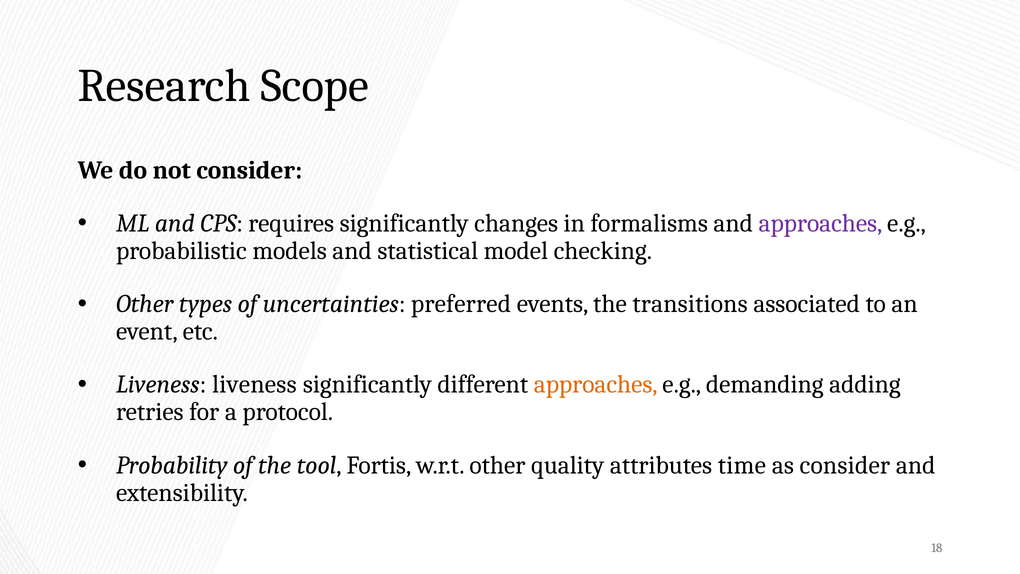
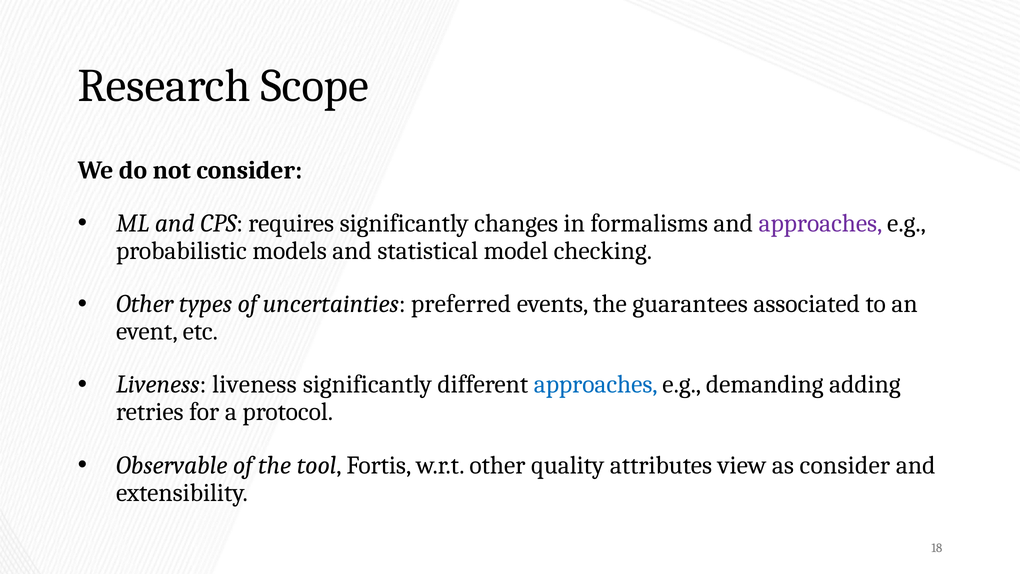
transitions: transitions -> guarantees (690, 304)
approaches colour: orange -> blue (596, 384)
Probability: Probability -> Observable (172, 465)
time: time -> view (742, 465)
